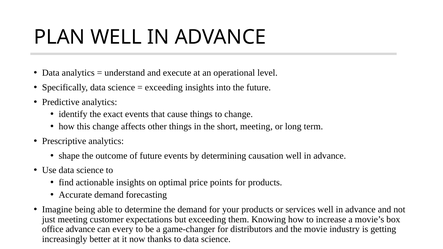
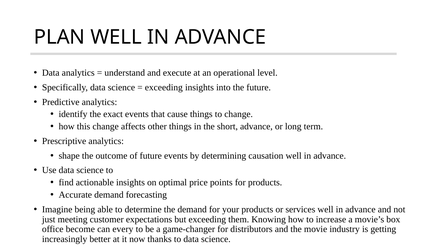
short meeting: meeting -> advance (256, 127)
office advance: advance -> become (80, 229)
